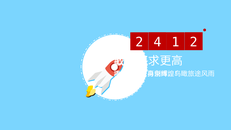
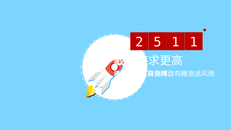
4: 4 -> 5 (157, 42)
1 2: 2 -> 1 (194, 42)
